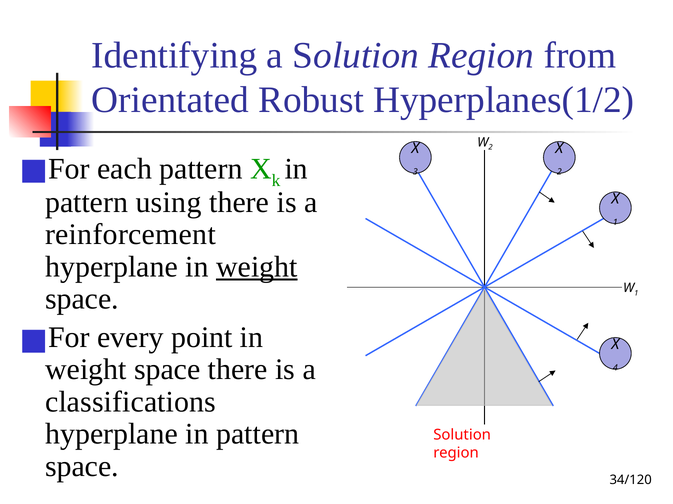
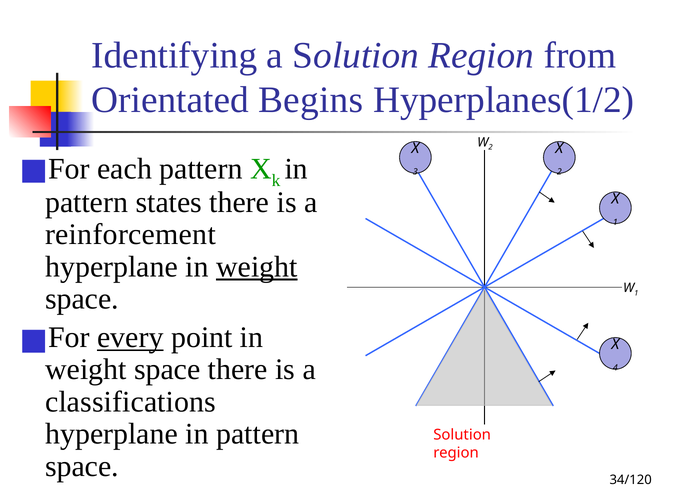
Robust: Robust -> Begins (311, 100)
using: using -> states (169, 203)
every underline: none -> present (130, 338)
